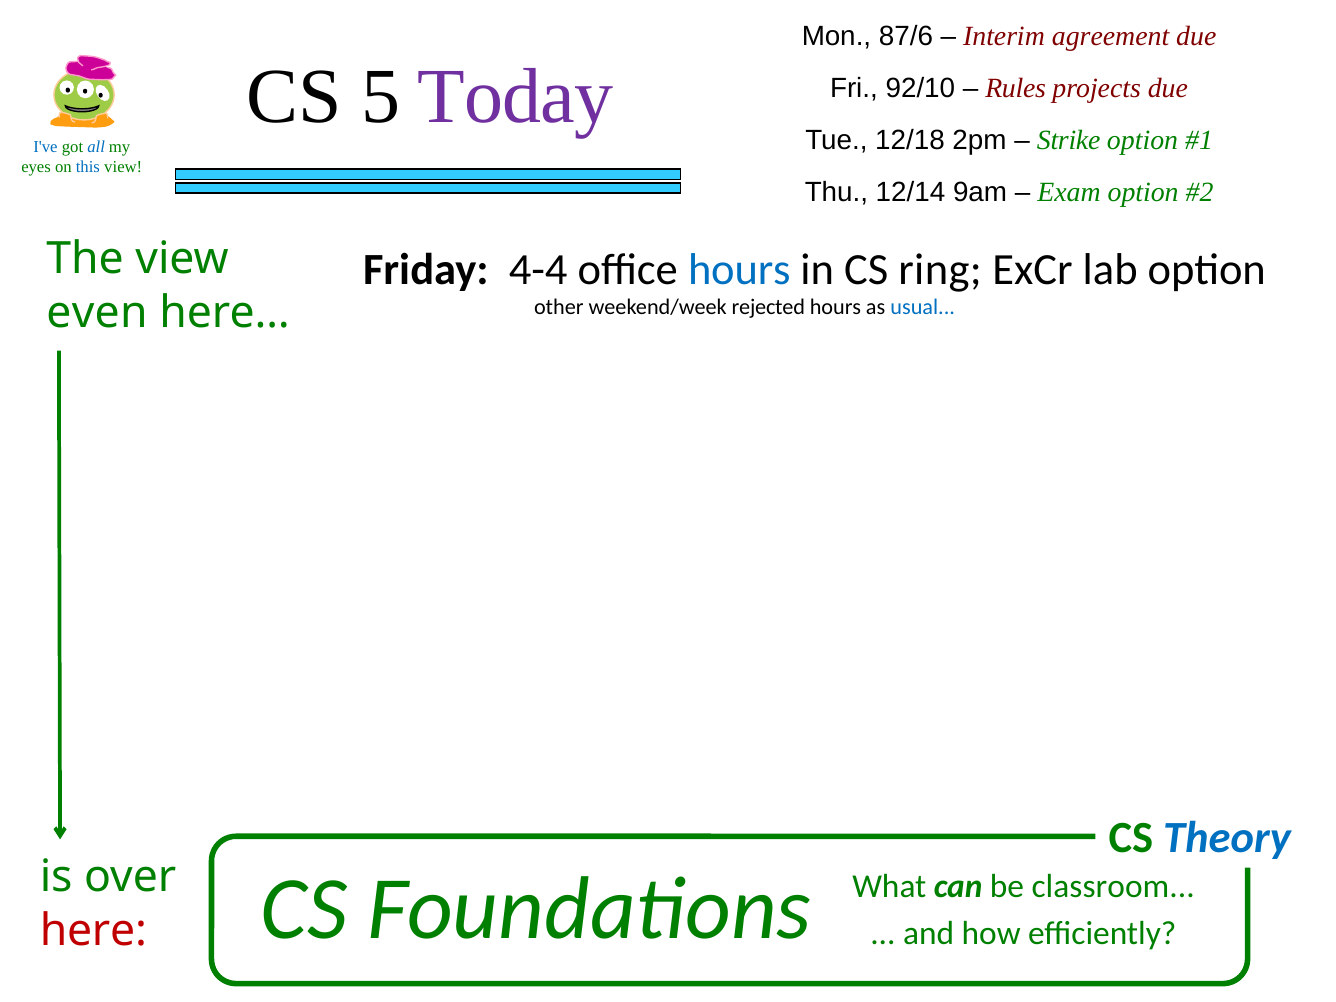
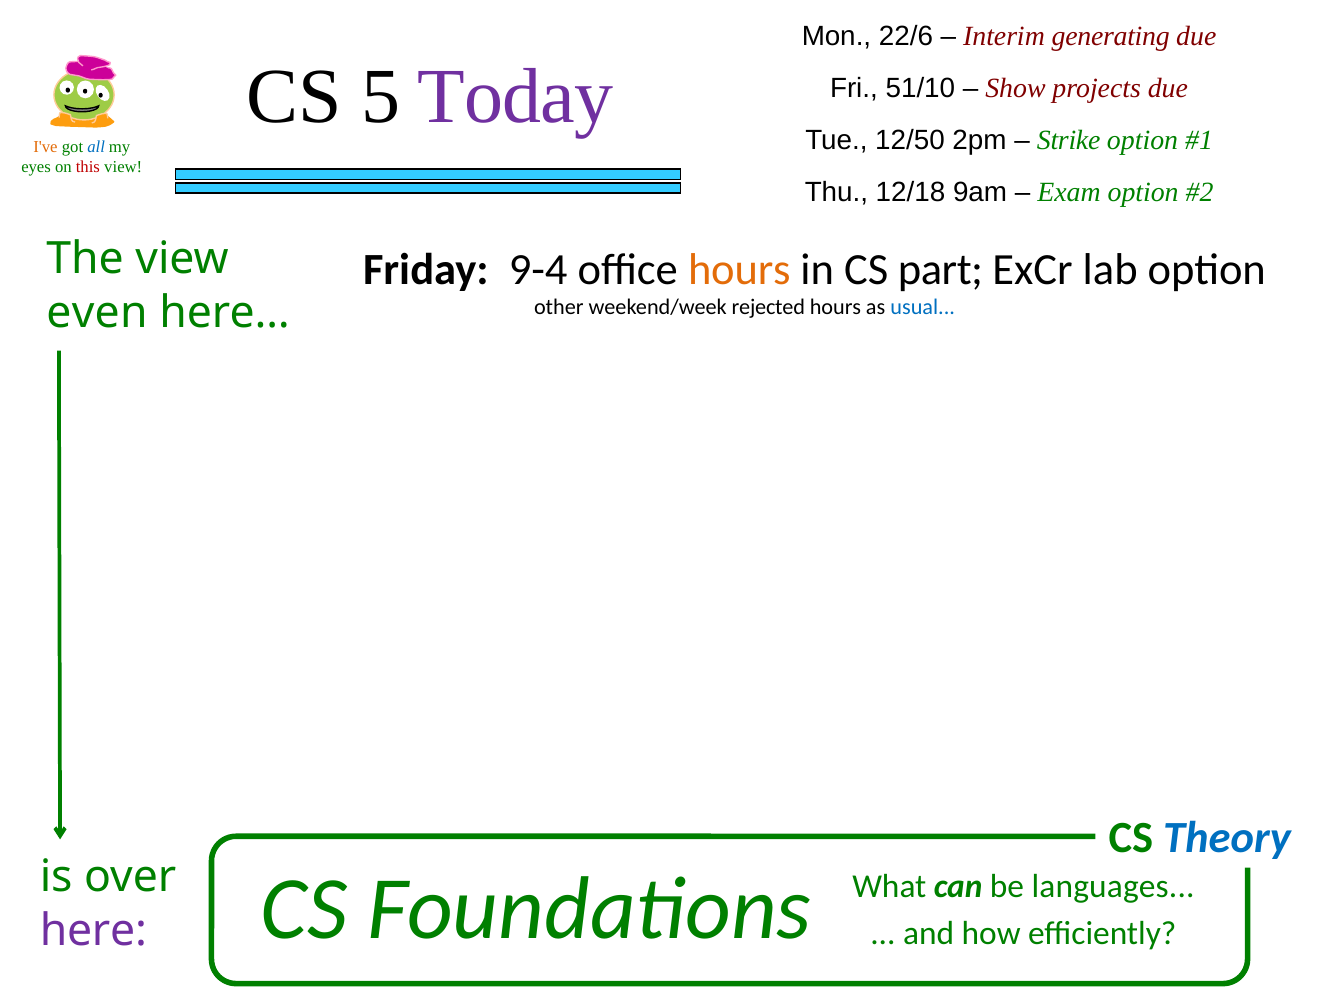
87/6: 87/6 -> 22/6 (906, 36)
agreement: agreement -> generating (1111, 36)
92/10: 92/10 -> 51/10 (920, 88)
Rules: Rules -> Show (1015, 88)
12/18: 12/18 -> 12/50 (910, 140)
I've colour: blue -> orange (46, 147)
this colour: blue -> red (88, 167)
12/14: 12/14 -> 12/18 (910, 192)
4-4: 4-4 -> 9-4 (538, 270)
hours colour: blue -> orange (739, 270)
ring: ring -> part (941, 270)
classroom: classroom -> languages (1113, 887)
here colour: red -> purple (93, 931)
